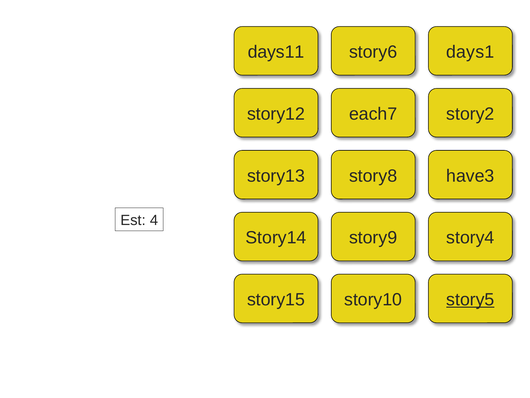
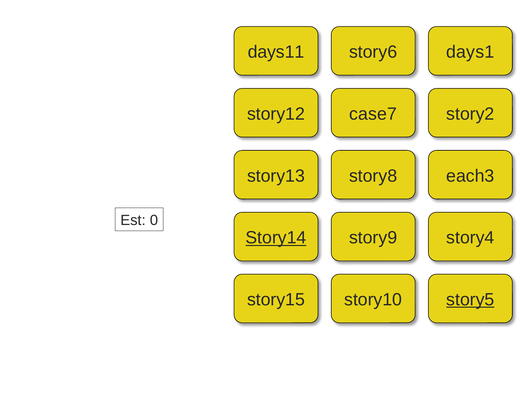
each7: each7 -> case7 (373, 114)
have3: have3 -> each3 (470, 176)
4: 4 -> 0 (154, 220)
Story14 underline: none -> present (276, 237)
